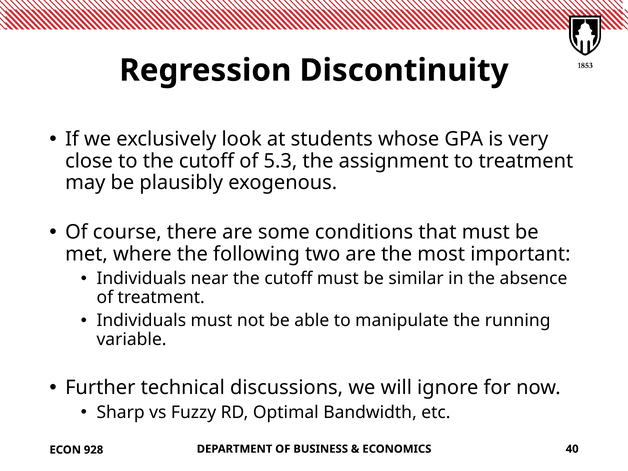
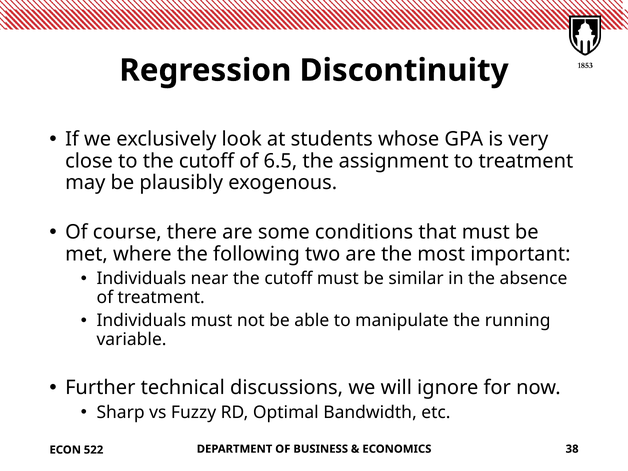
5.3: 5.3 -> 6.5 (280, 161)
40: 40 -> 38 (572, 449)
928: 928 -> 522 (94, 450)
